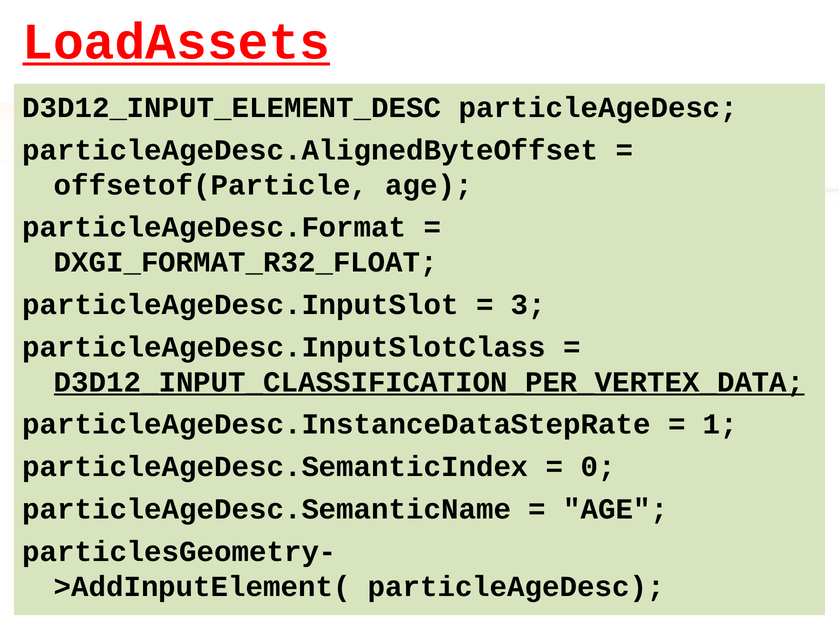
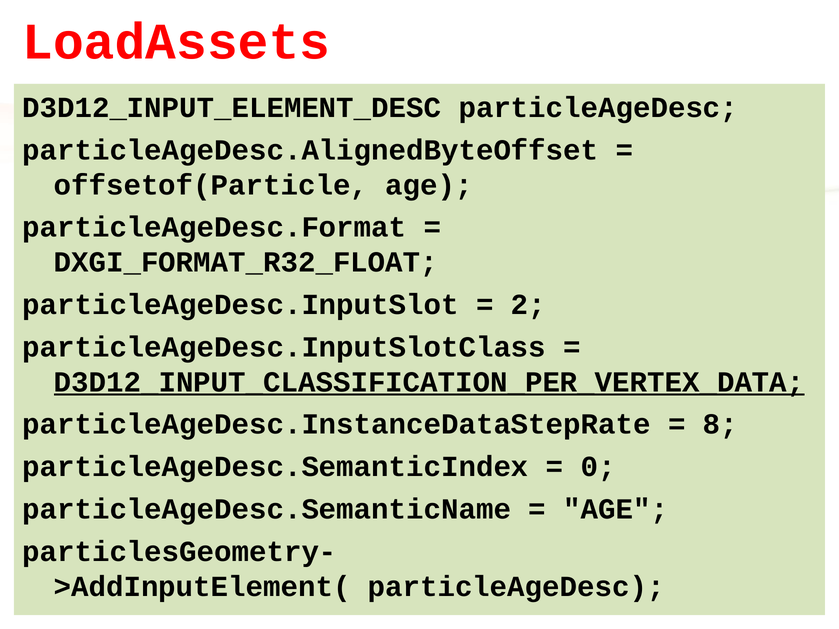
LoadAssets underline: present -> none (176, 42)
3: 3 -> 2 (528, 305)
1: 1 -> 8 (720, 425)
